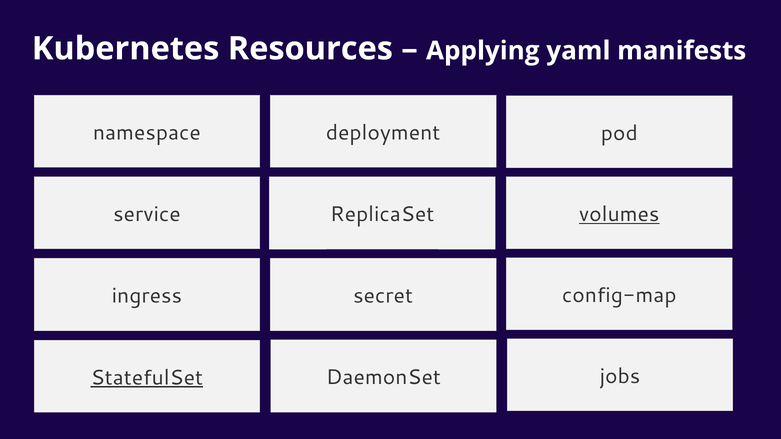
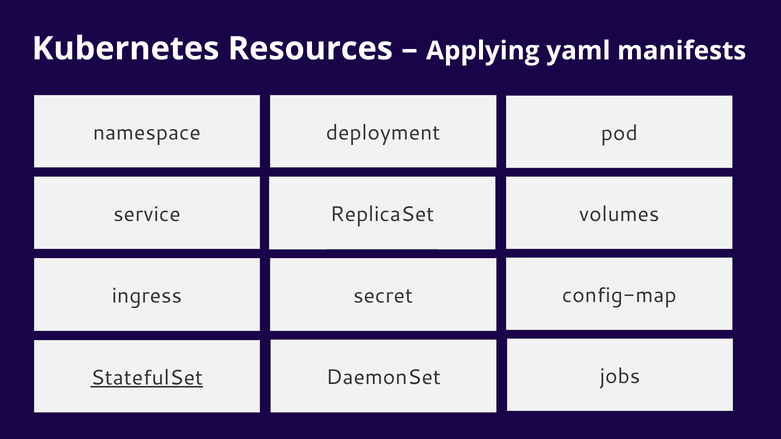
volumes underline: present -> none (619, 214)
